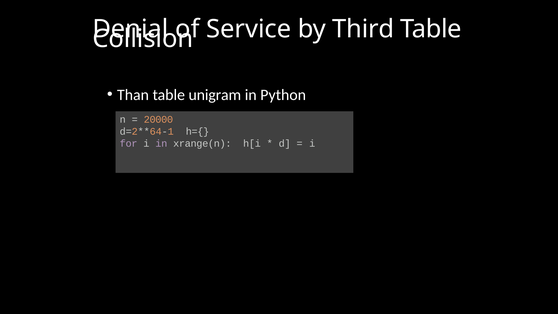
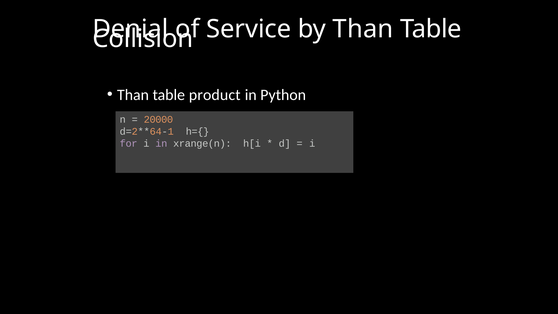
by Third: Third -> Than (363, 29)
unigram: unigram -> product (215, 95)
